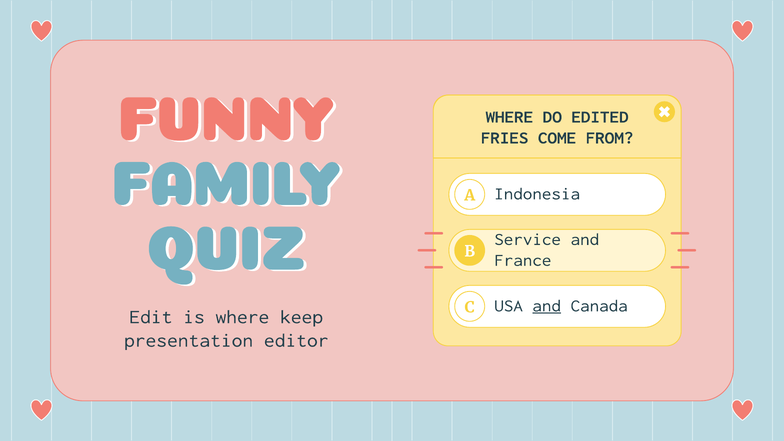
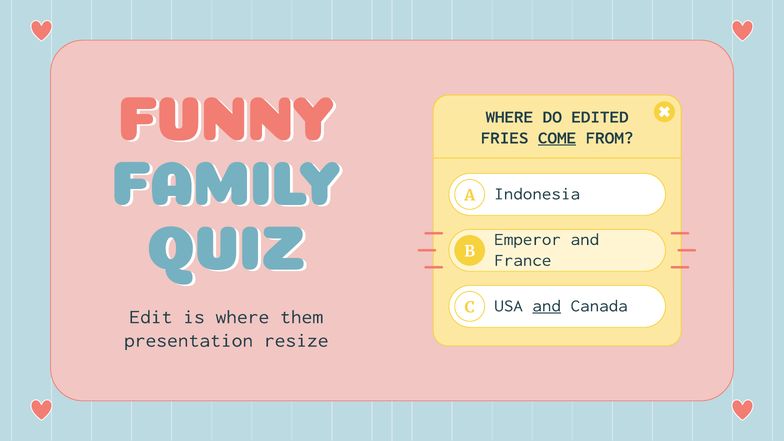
COME underline: none -> present (557, 138)
Service: Service -> Emperor (528, 239)
keep: keep -> them (302, 317)
editor: editor -> resize (296, 340)
